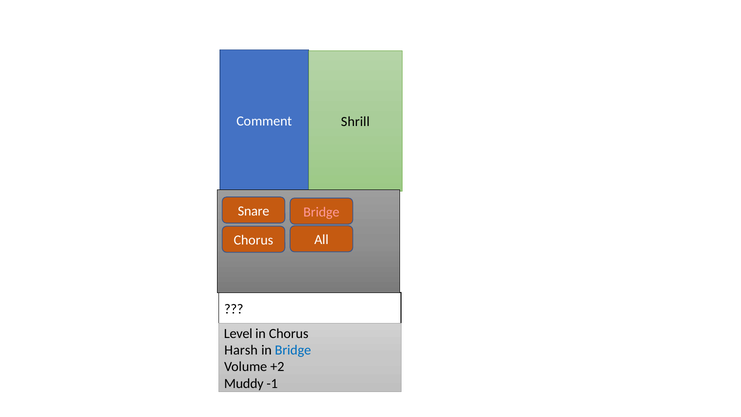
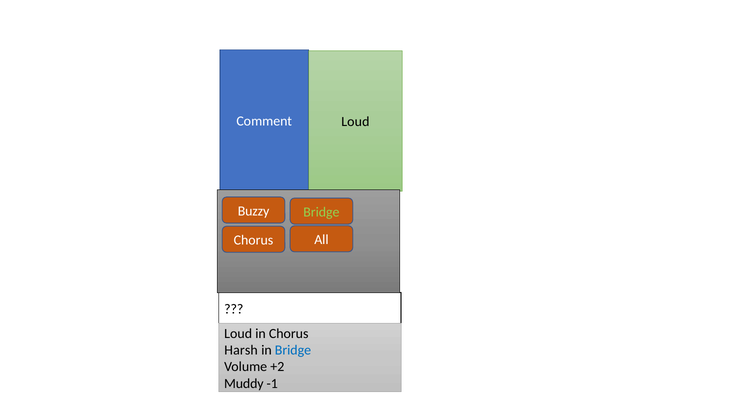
Comment Shrill: Shrill -> Loud (355, 122)
Snare: Snare -> Buzzy (254, 211)
Bridge colour: pink -> light green (321, 212)
Level: Level -> Loud (238, 333)
